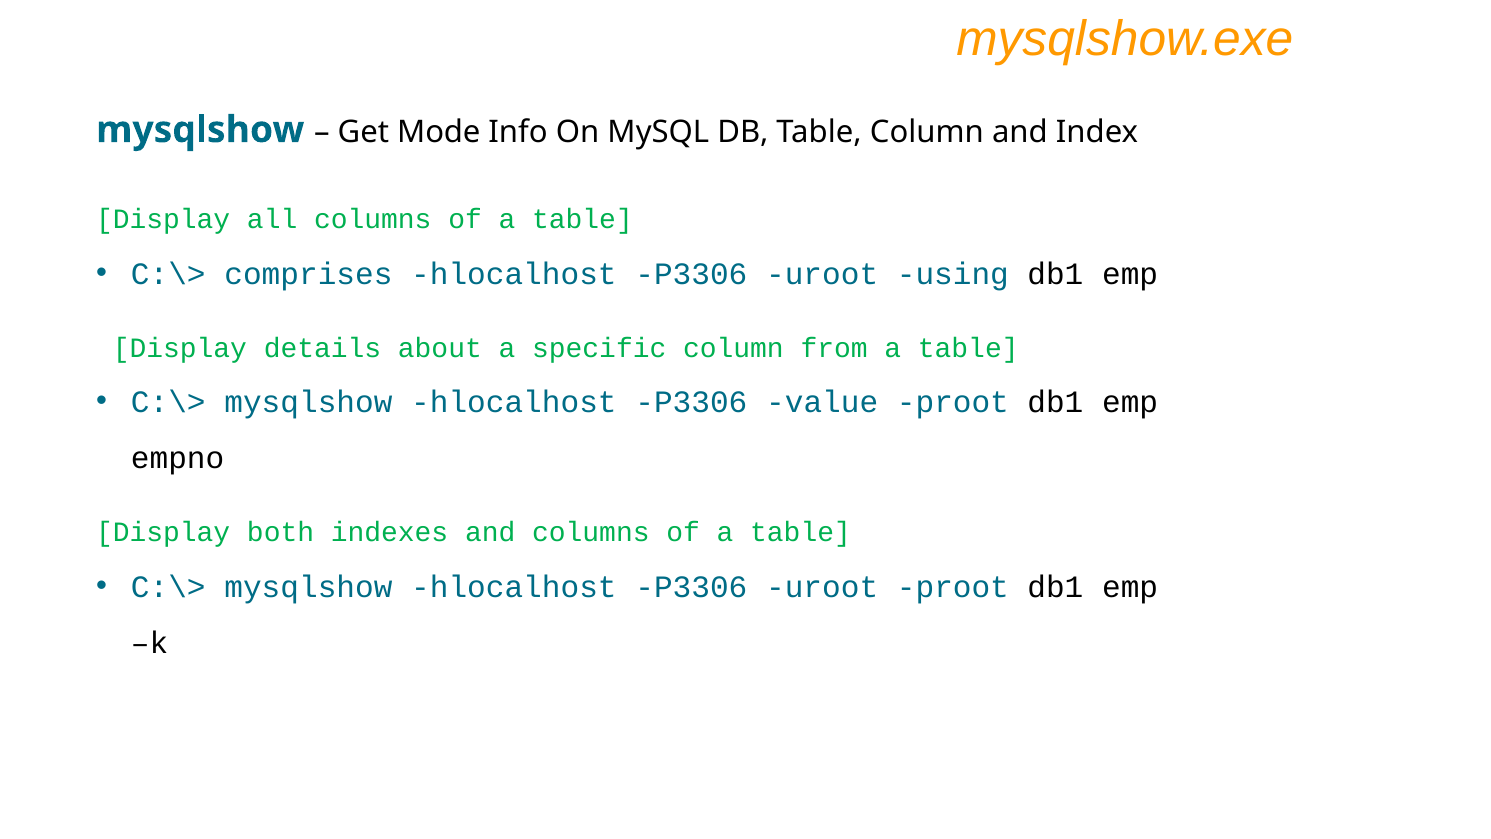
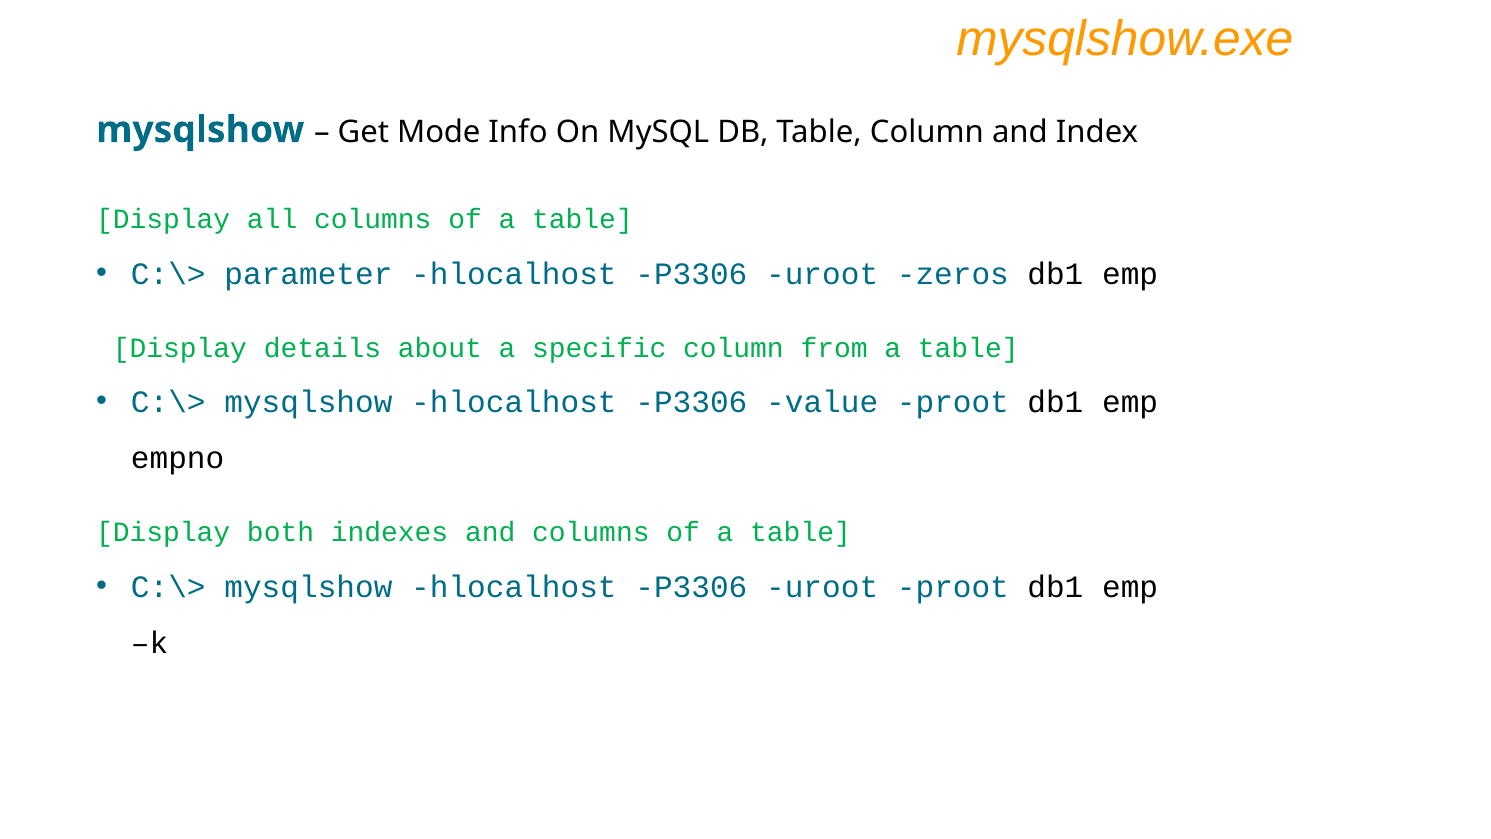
comprises: comprises -> parameter (308, 274)
using: using -> zeros (953, 274)
